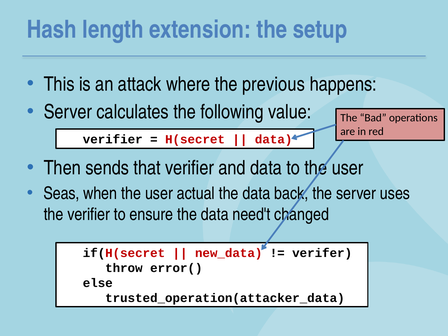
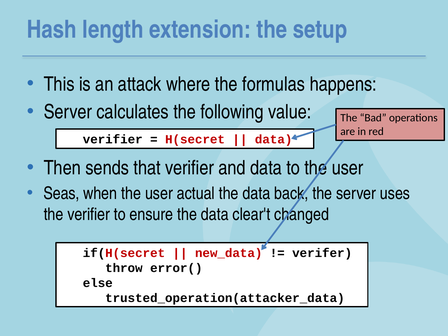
previous: previous -> formulas (274, 84)
need't: need't -> clear't (251, 214)
